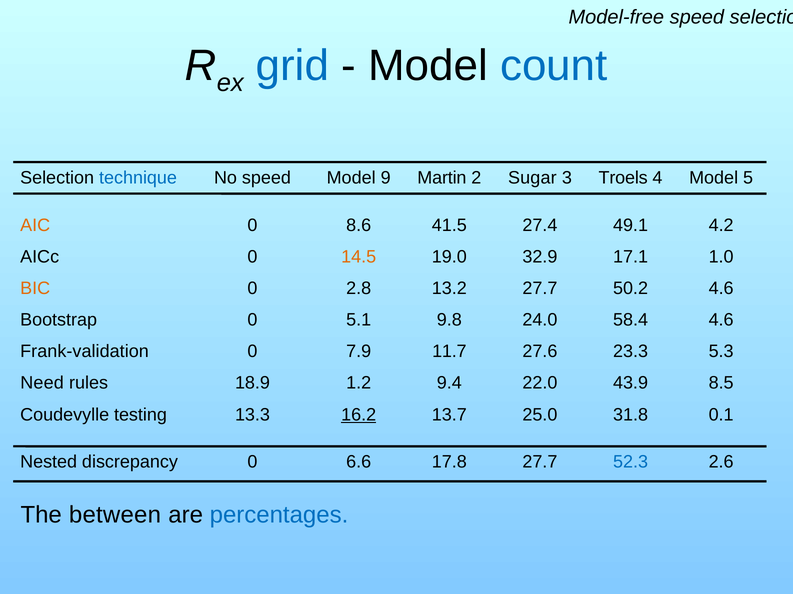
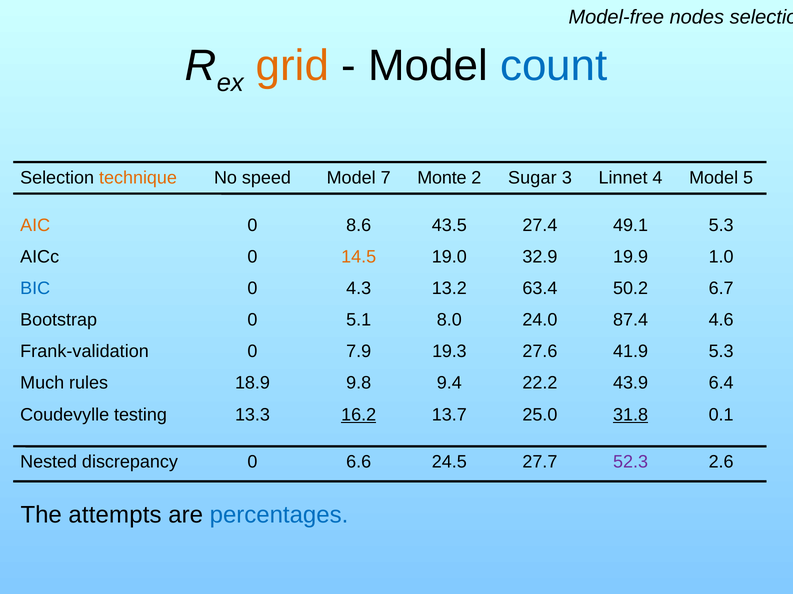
Model-free speed: speed -> nodes (697, 17)
grid colour: blue -> orange (292, 66)
technique colour: blue -> orange (138, 178)
9: 9 -> 7 (386, 178)
Martin: Martin -> Monte (442, 178)
Troels: Troels -> Linnet (623, 178)
41.5: 41.5 -> 43.5 (449, 225)
4.2: 4.2 -> 5.3 (721, 225)
17.1: 17.1 -> 19.9 (631, 257)
BIC colour: orange -> blue (35, 289)
2.8: 2.8 -> 4.3 (359, 289)
27.7: 27.7 -> 63.4 (540, 289)
4.6: 4.6 -> 6.7 (721, 289)
9.8: 9.8 -> 8.0 (449, 320)
58.4: 58.4 -> 87.4 (631, 320)
11.7: 11.7 -> 19.3 (449, 352)
23.3: 23.3 -> 41.9 (631, 352)
Need: Need -> Much (42, 383)
1.2: 1.2 -> 9.8 (359, 383)
22.0: 22.0 -> 22.2 (540, 383)
8.5: 8.5 -> 6.4 (721, 383)
31.8 underline: none -> present (631, 415)
17.8: 17.8 -> 24.5 (449, 462)
52.3 colour: blue -> purple (631, 462)
between: between -> attempts (115, 515)
